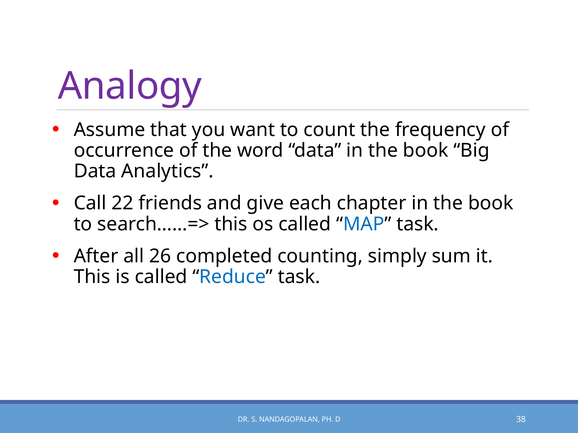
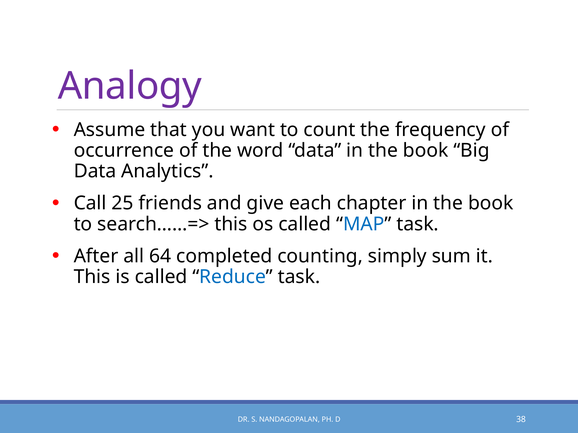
22: 22 -> 25 (123, 203)
26: 26 -> 64 (160, 256)
